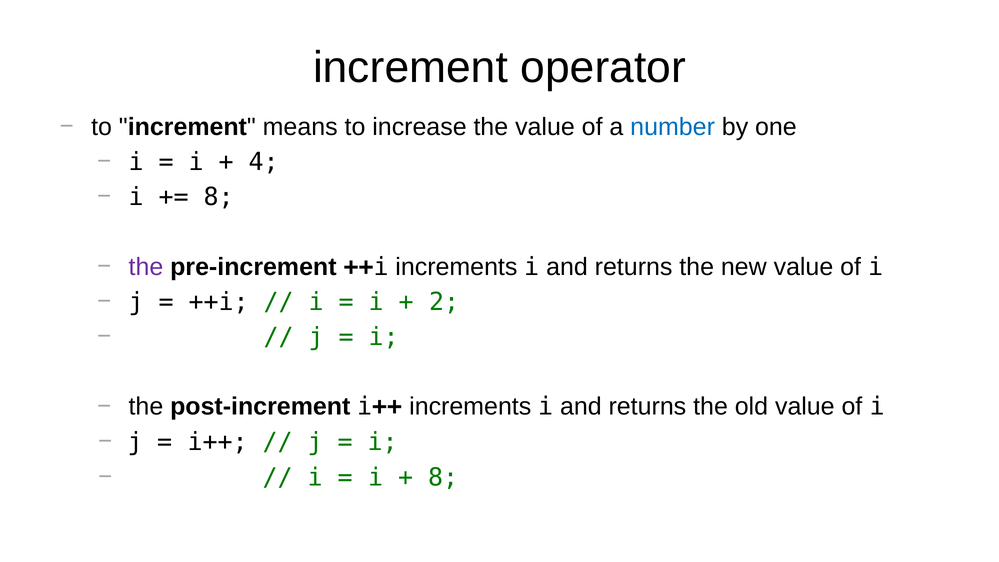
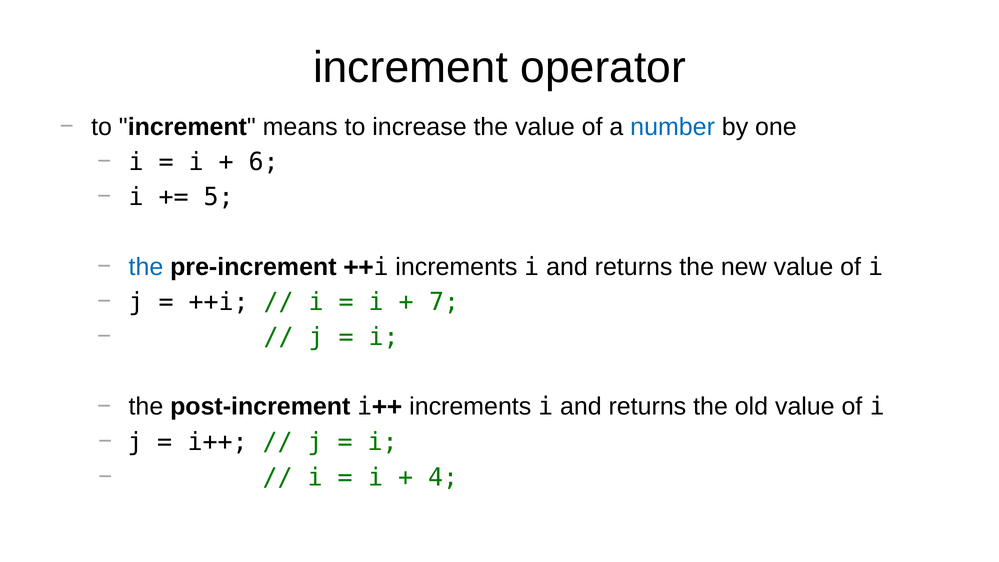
4: 4 -> 6 (264, 162)
8: 8 -> 5 (219, 197)
the colour: purple -> blue (146, 267)
2: 2 -> 7 (444, 302)
8: 8 -> 4 (443, 477)
